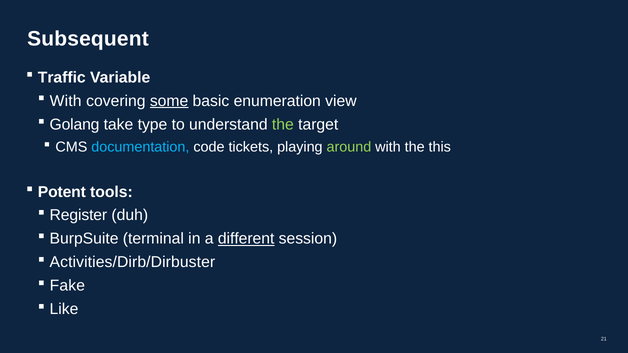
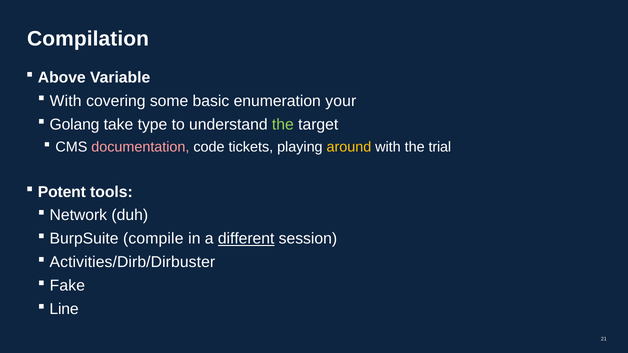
Subsequent: Subsequent -> Compilation (88, 39)
Traffic: Traffic -> Above (62, 77)
some underline: present -> none (169, 101)
view: view -> your (341, 101)
documentation colour: light blue -> pink (140, 147)
around colour: light green -> yellow (349, 147)
this: this -> trial (440, 147)
Register: Register -> Network (78, 215)
terminal: terminal -> compile (153, 239)
Like: Like -> Line (64, 309)
